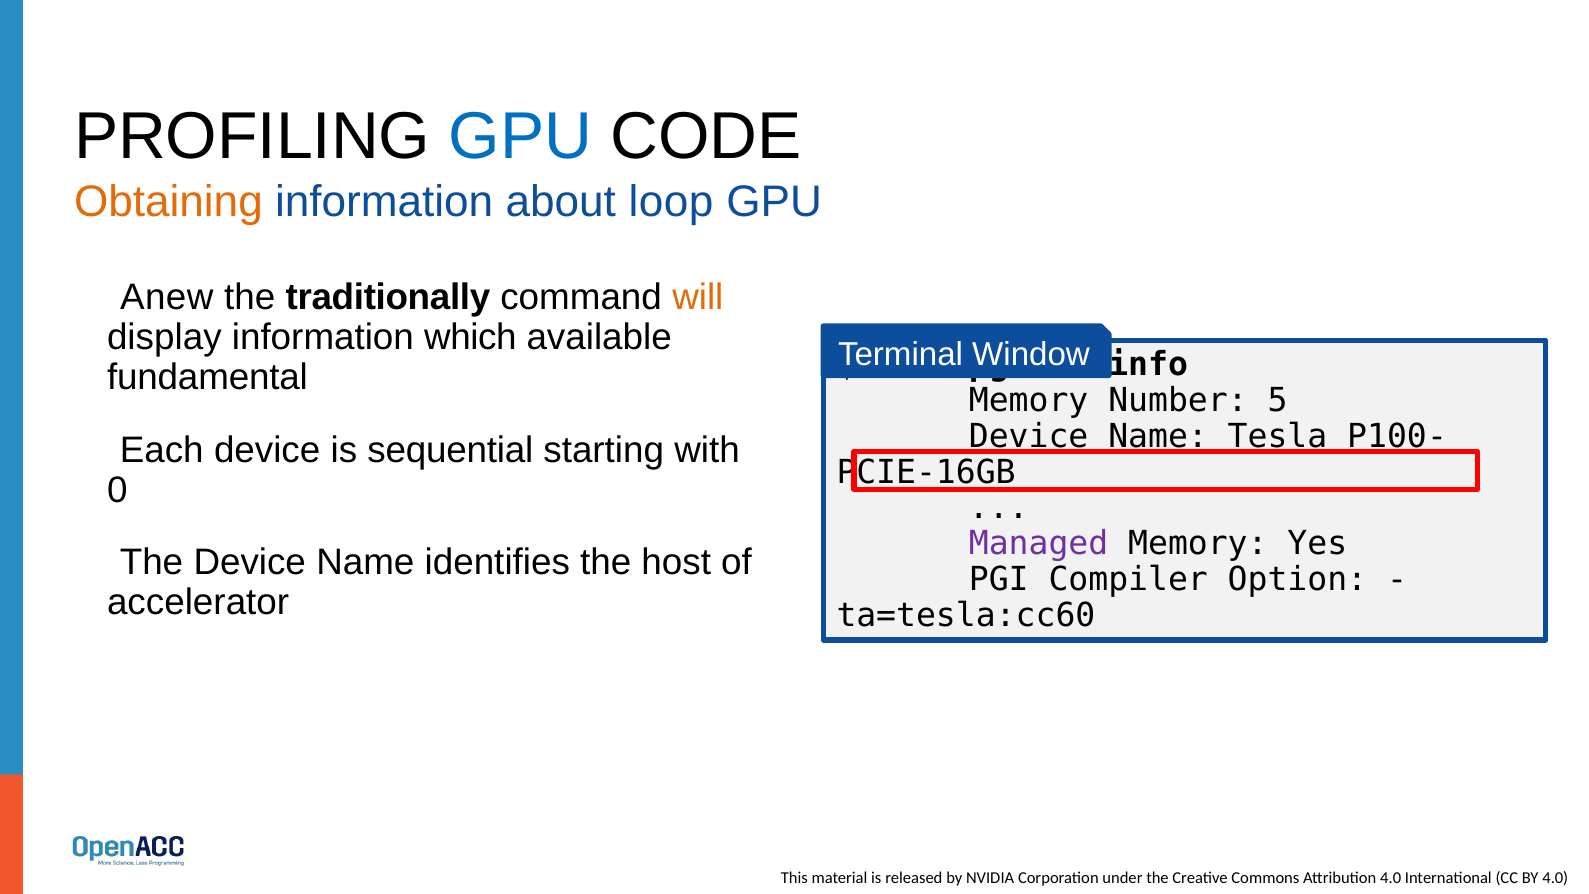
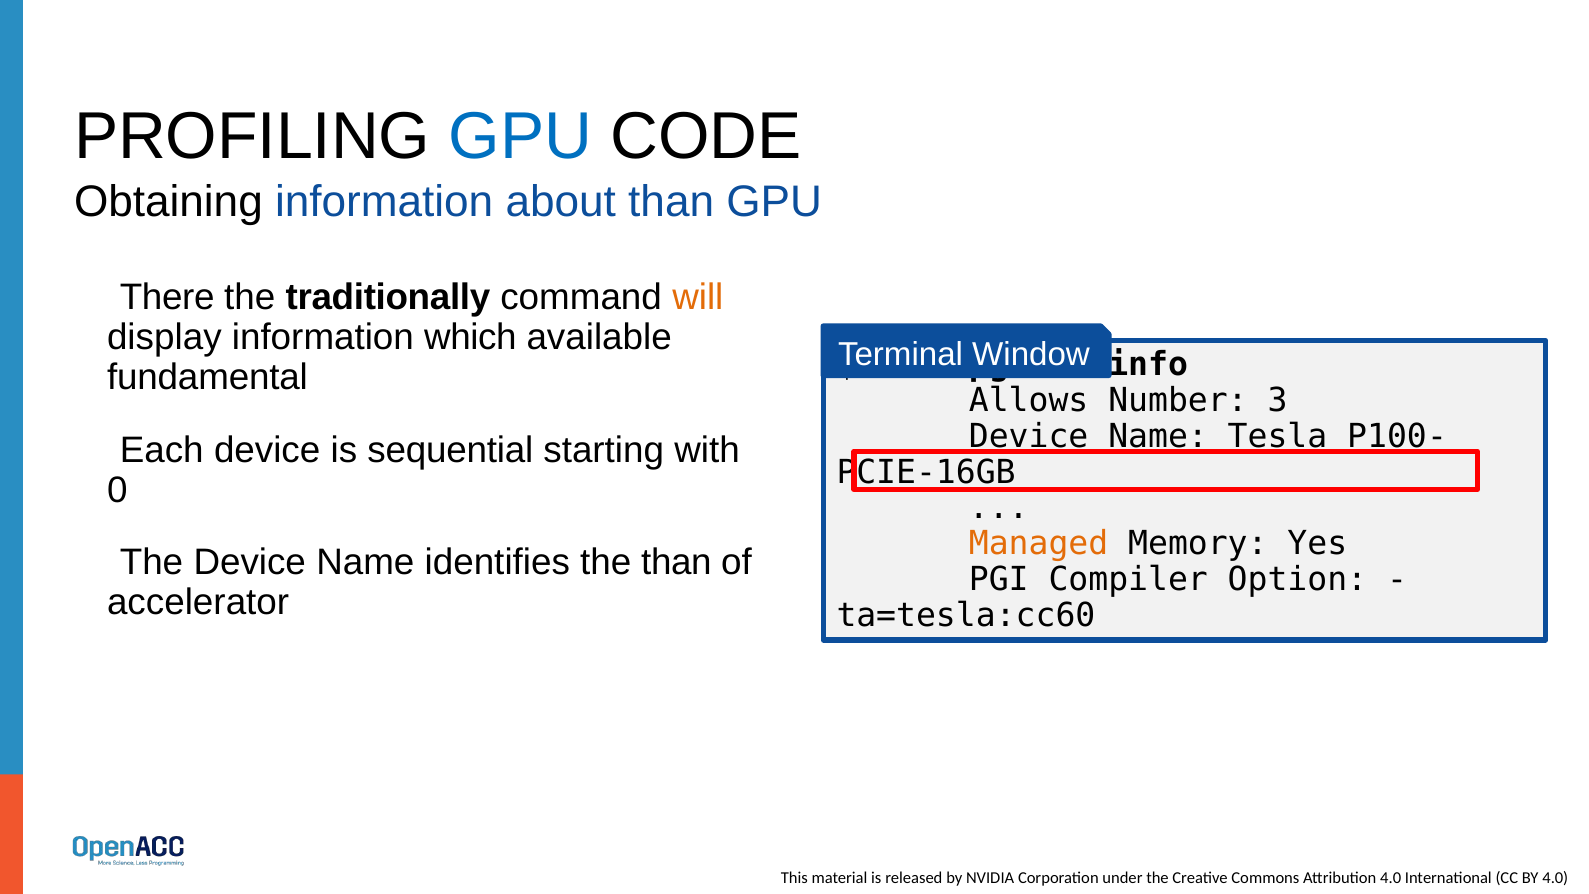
Obtaining colour: orange -> black (168, 202)
about loop: loop -> than (671, 202)
Anew: Anew -> There (167, 298)
Memory: Memory -> Allows (1029, 401)
5: 5 -> 3 (1278, 401)
Managed colour: purple -> orange (1039, 544)
the host: host -> than (676, 563)
